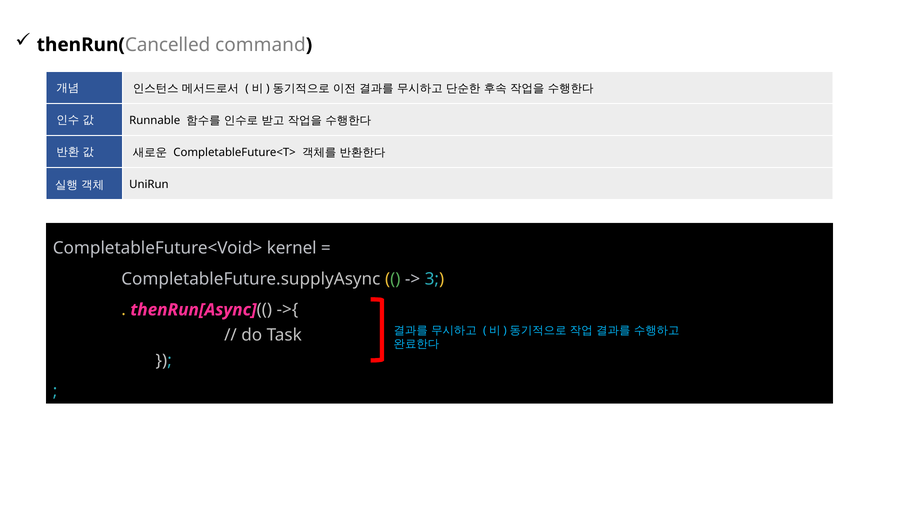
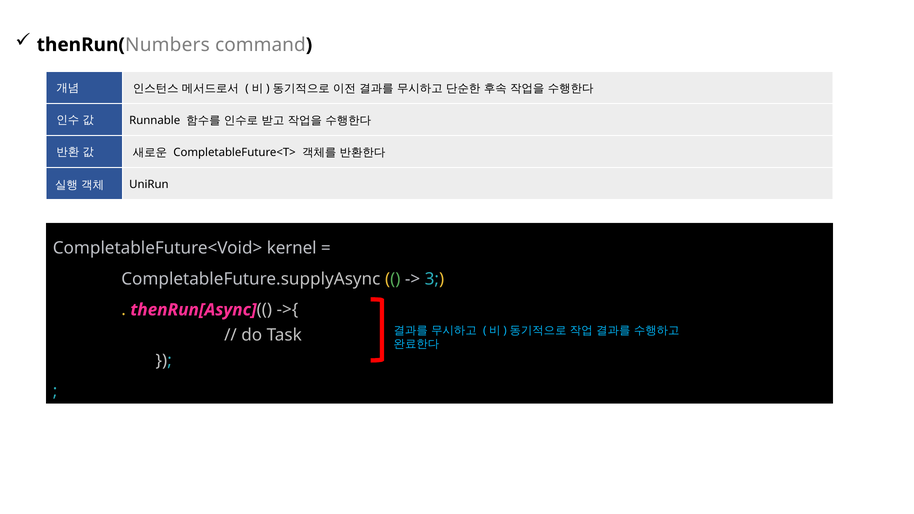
Cancelled: Cancelled -> Numbers (167, 45)
